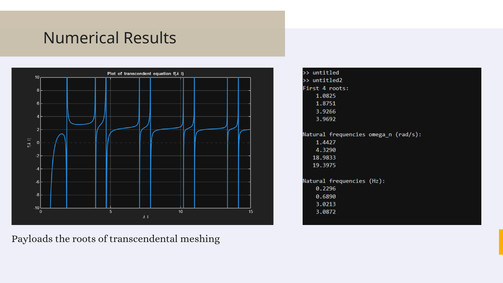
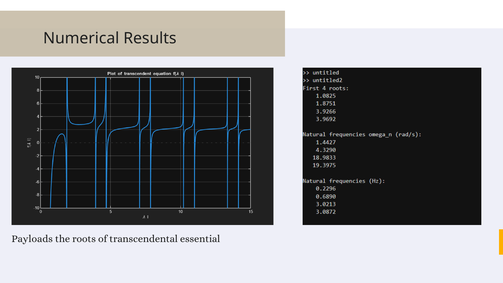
meshing: meshing -> essential (200, 239)
